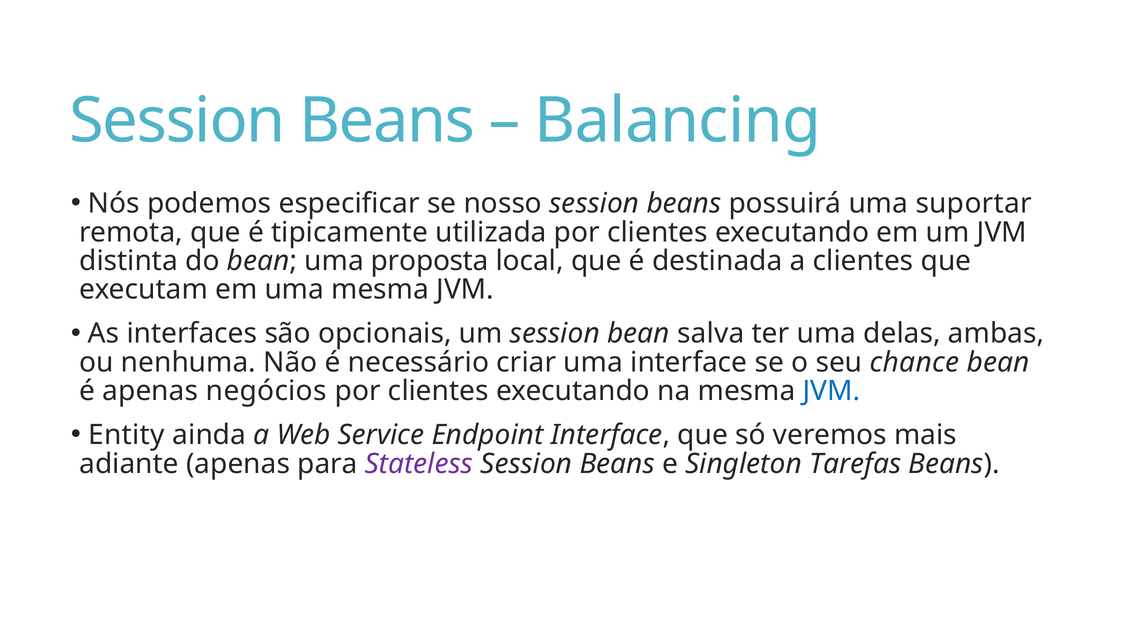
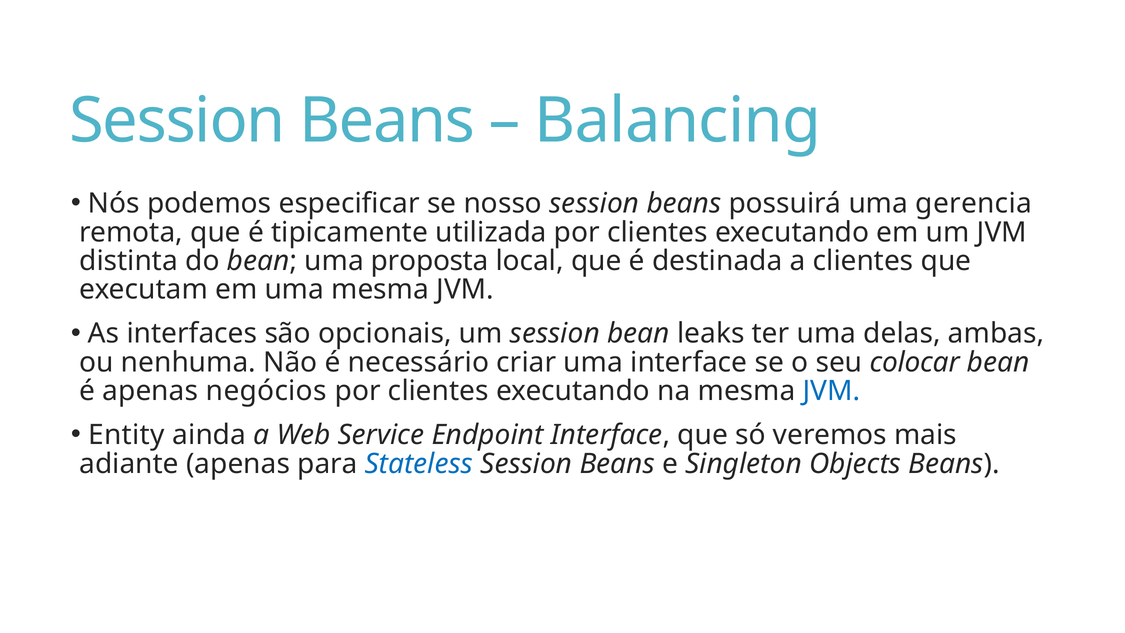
suportar: suportar -> gerencia (974, 204)
salva: salva -> leaks (711, 334)
chance: chance -> colocar (915, 362)
Stateless colour: purple -> blue (419, 464)
Tarefas: Tarefas -> Objects (855, 464)
